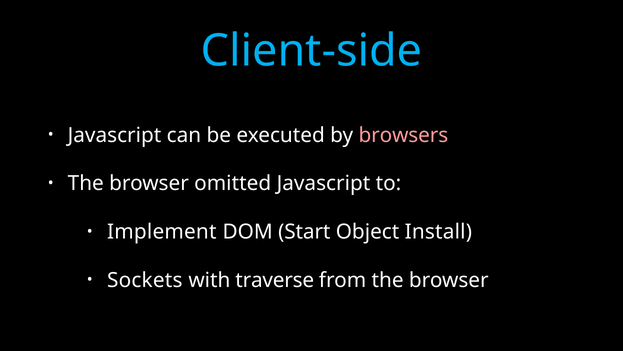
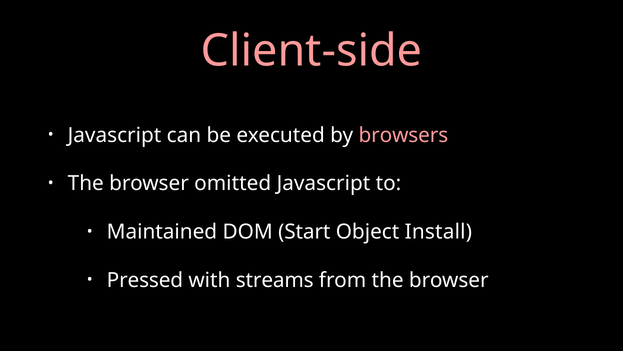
Client-side colour: light blue -> pink (311, 51)
Implement: Implement -> Maintained (162, 232)
Sockets: Sockets -> Pressed (145, 280)
traverse: traverse -> streams (275, 280)
